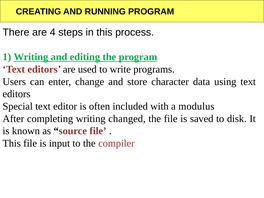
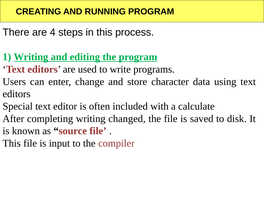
modulus: modulus -> calculate (196, 106)
